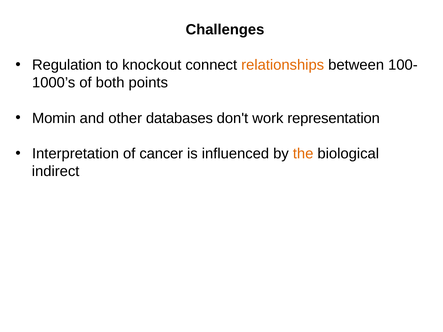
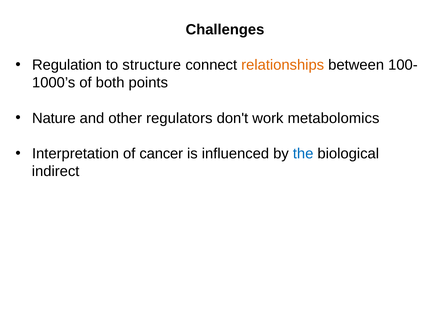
knockout: knockout -> structure (152, 65)
Momin: Momin -> Nature (54, 118)
databases: databases -> regulators (179, 118)
representation: representation -> metabolomics (334, 118)
the colour: orange -> blue (303, 154)
